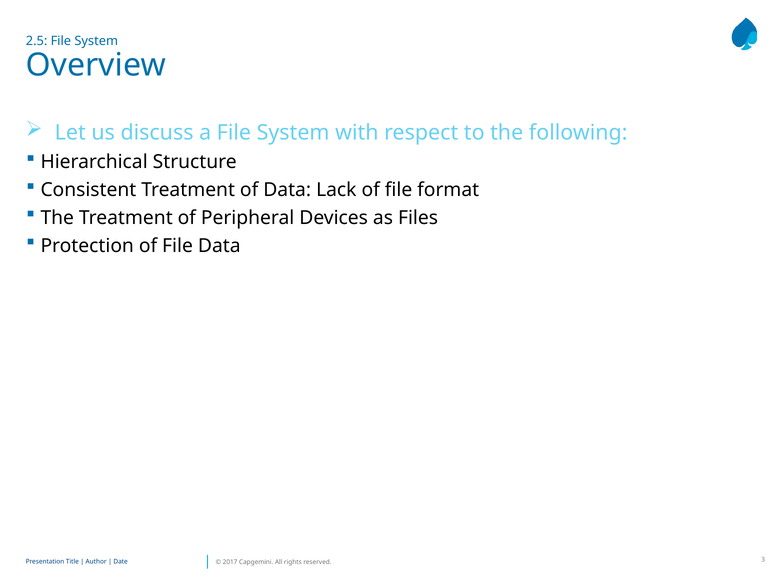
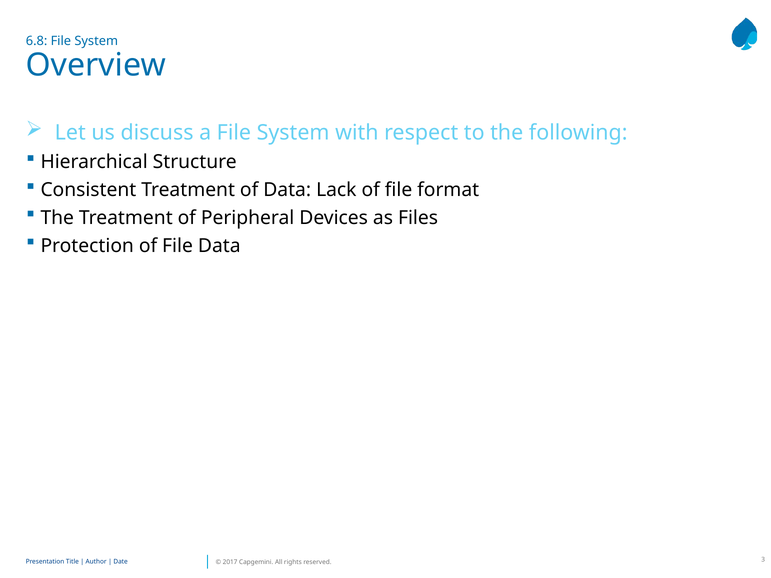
2.5: 2.5 -> 6.8 (37, 41)
